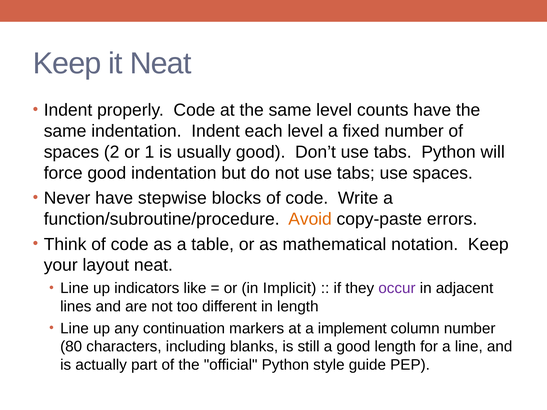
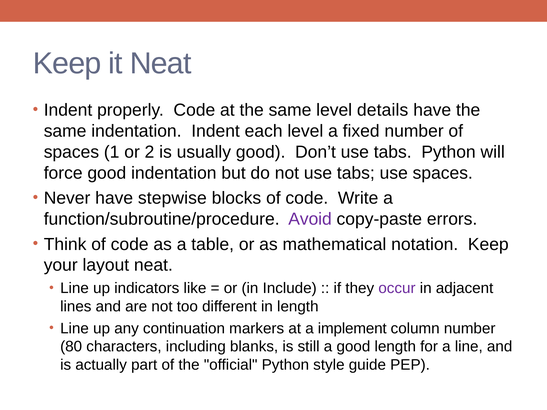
counts: counts -> details (383, 110)
2: 2 -> 1 (112, 152)
1: 1 -> 2 (150, 152)
Avoid colour: orange -> purple (310, 219)
Implicit: Implicit -> Include (290, 288)
